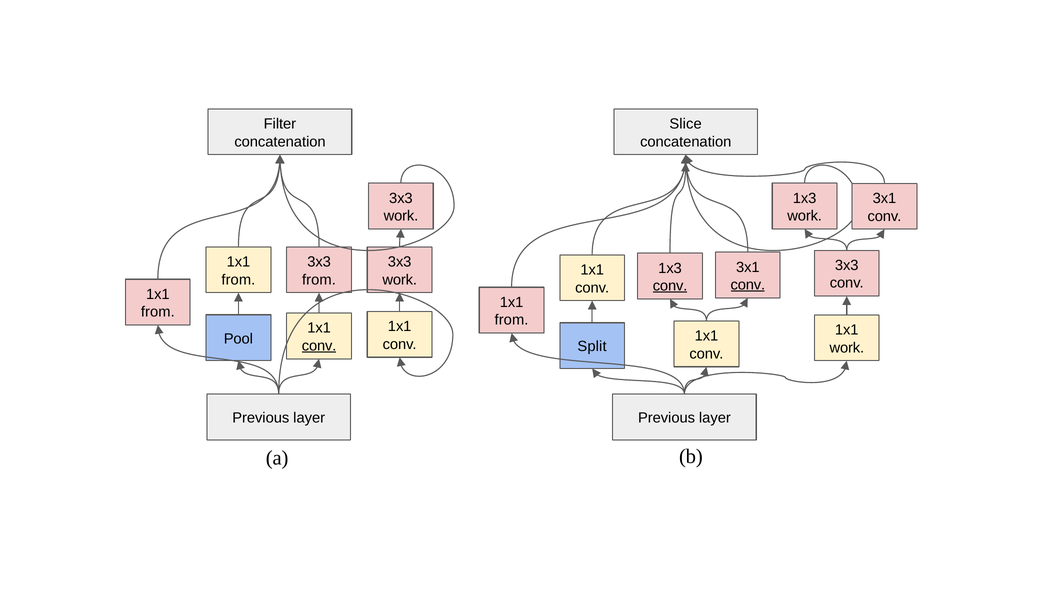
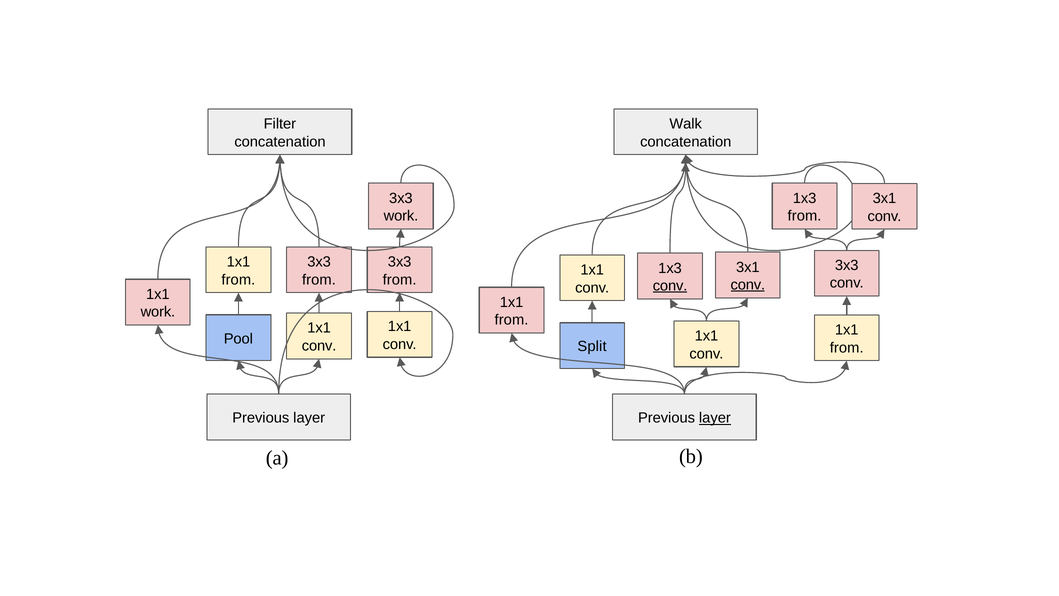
Slice: Slice -> Walk (686, 124)
work: work -> from (805, 216)
work: work -> from (400, 280)
from: from -> work (158, 312)
conv underline: present -> none (319, 346)
work: work -> from (847, 348)
layer underline: none -> present (715, 418)
